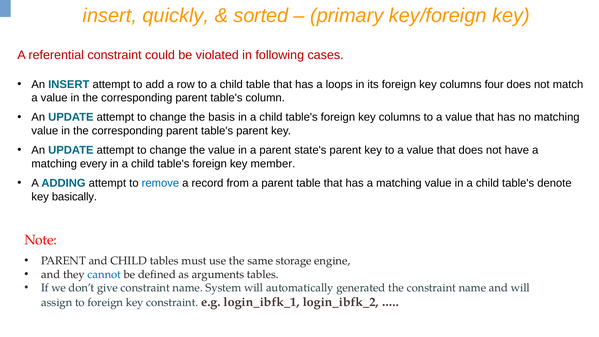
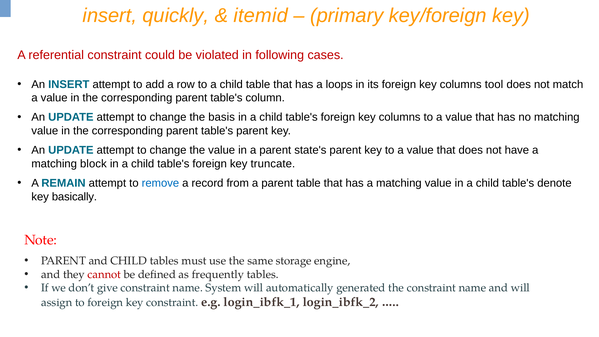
sorted: sorted -> itemid (261, 16)
four: four -> tool (494, 84)
every: every -> block (93, 164)
member: member -> truncate (273, 164)
ADDING: ADDING -> REMAIN (63, 183)
cannot colour: blue -> red (104, 274)
arguments: arguments -> frequently (218, 274)
